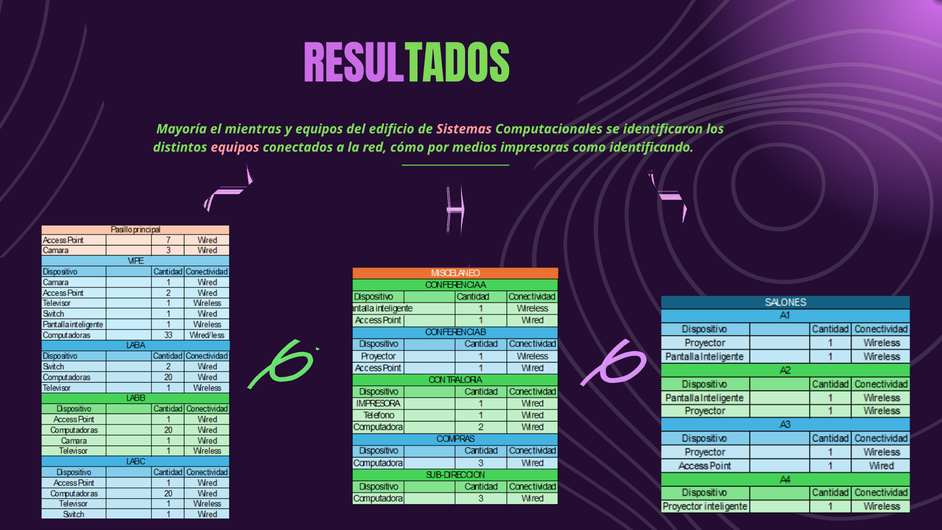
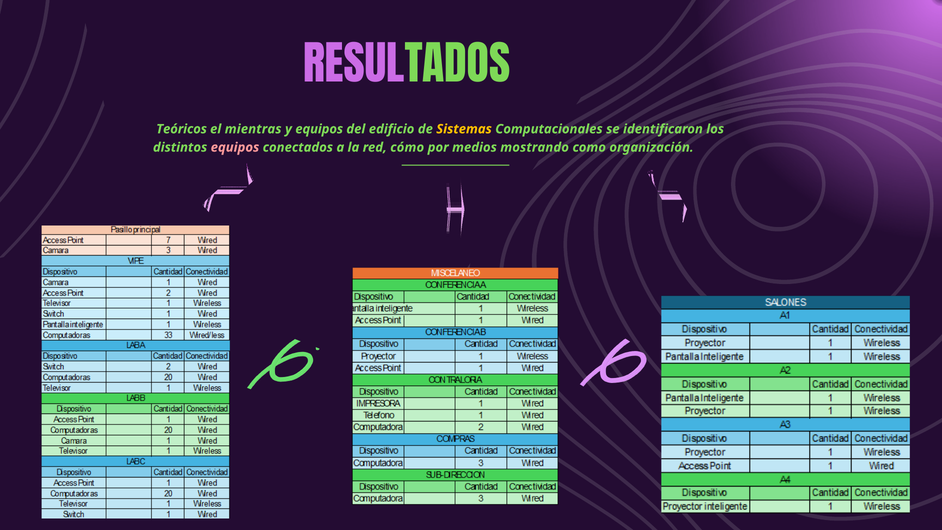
Mayoría: Mayoría -> Teóricos (182, 129)
Sistemas colour: pink -> yellow (464, 129)
impresoras: impresoras -> mostrando (535, 147)
identificando: identificando -> organización (651, 147)
